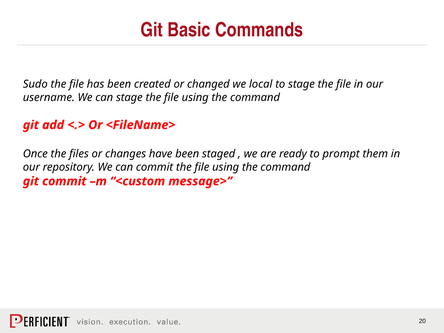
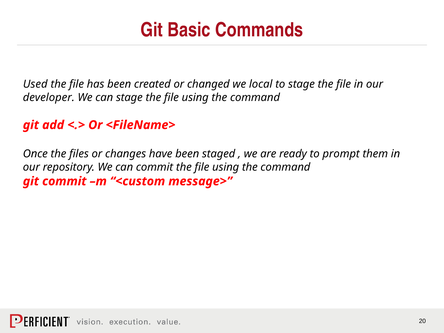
Sudo: Sudo -> Used (35, 84)
username: username -> developer (49, 98)
